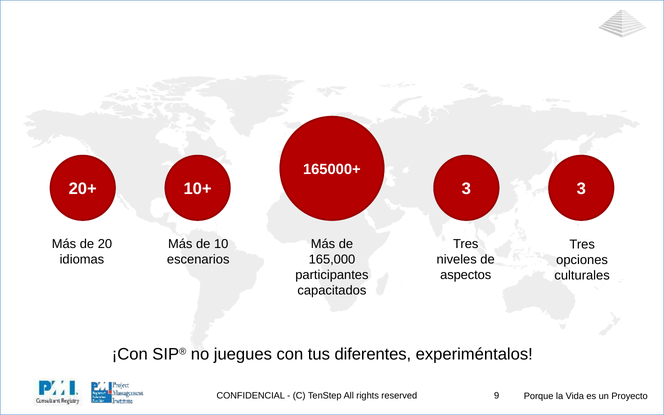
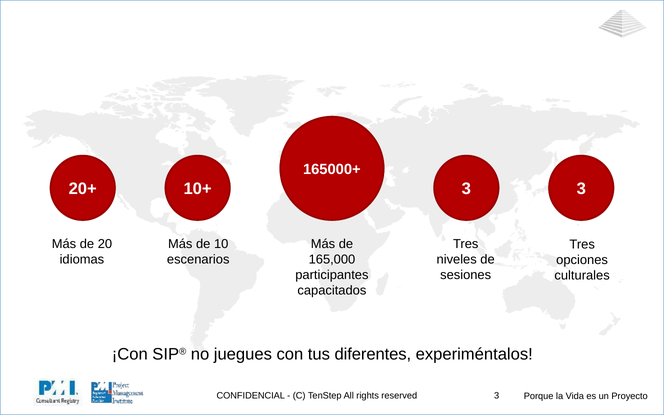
aspectos: aspectos -> sesiones (466, 275)
reserved 9: 9 -> 3 (497, 396)
